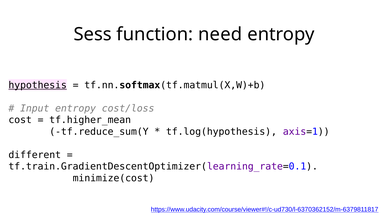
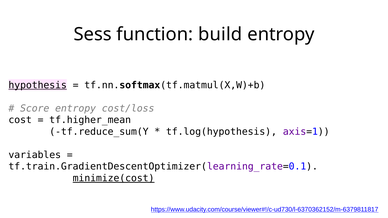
need: need -> build (220, 34)
Input: Input -> Score (35, 109)
different: different -> variables (35, 155)
minimize(cost underline: none -> present (114, 178)
